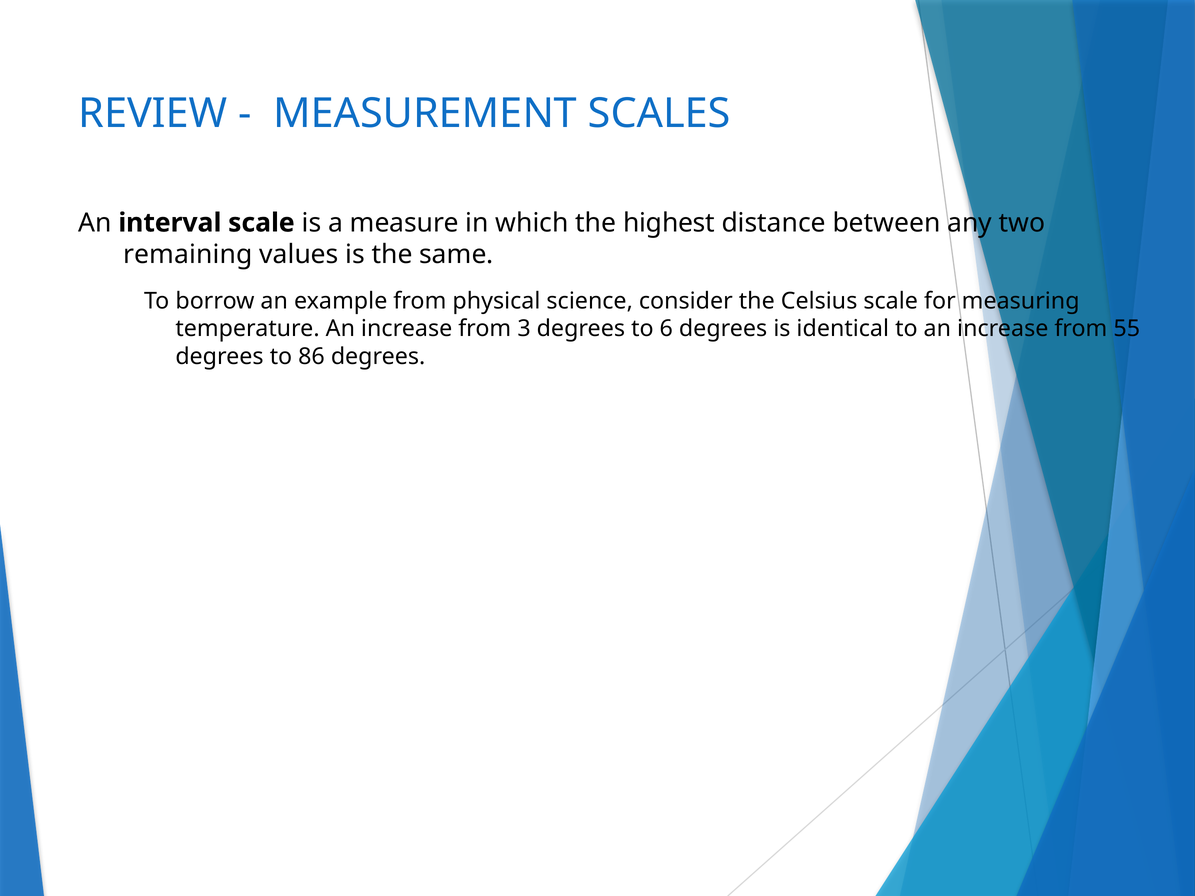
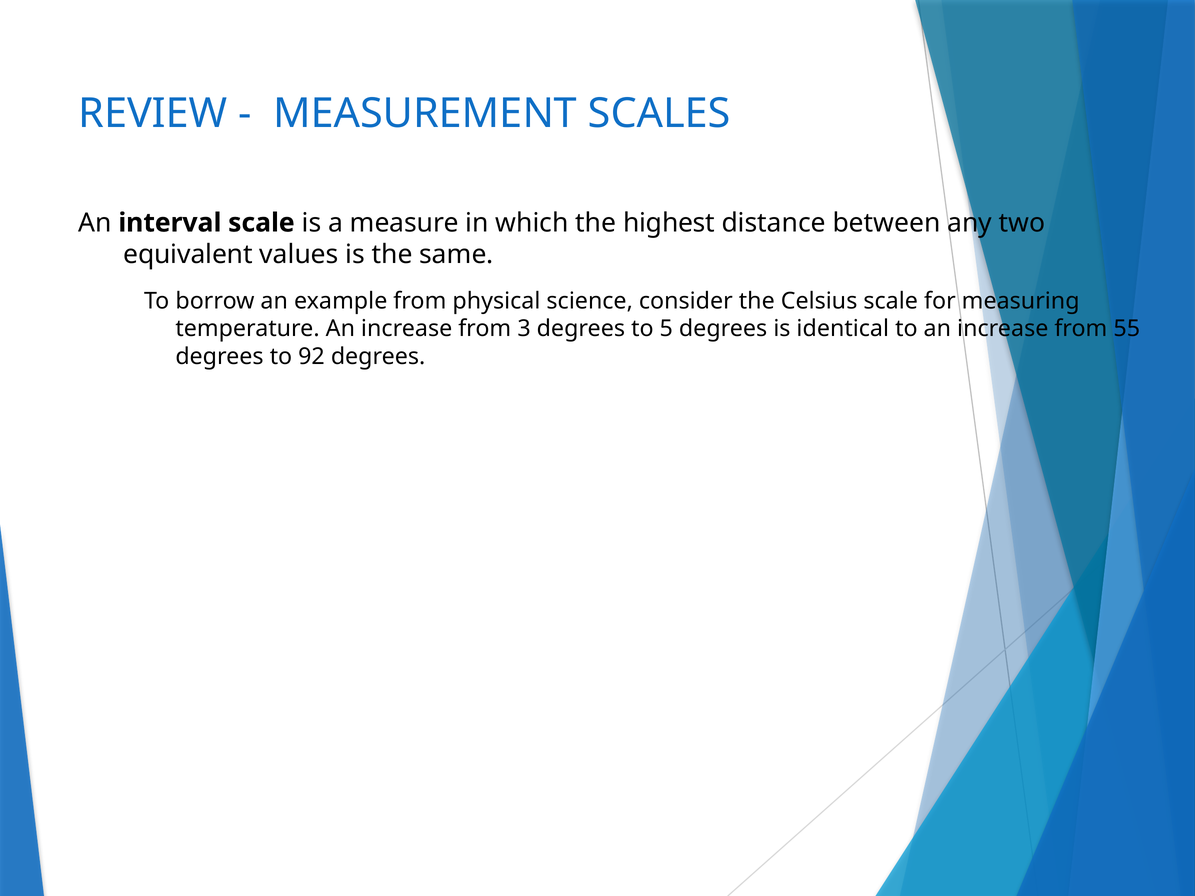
remaining: remaining -> equivalent (188, 255)
6: 6 -> 5 (666, 329)
86: 86 -> 92 (311, 357)
